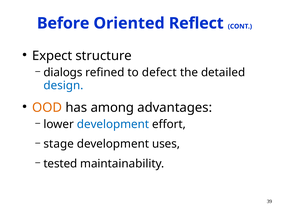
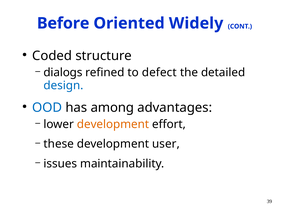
Reflect: Reflect -> Widely (196, 23)
Expect: Expect -> Coded (52, 56)
OOD colour: orange -> blue (47, 108)
development colour: blue -> orange (113, 125)
stage: stage -> these (59, 144)
uses: uses -> user (166, 144)
tested: tested -> issues (60, 164)
